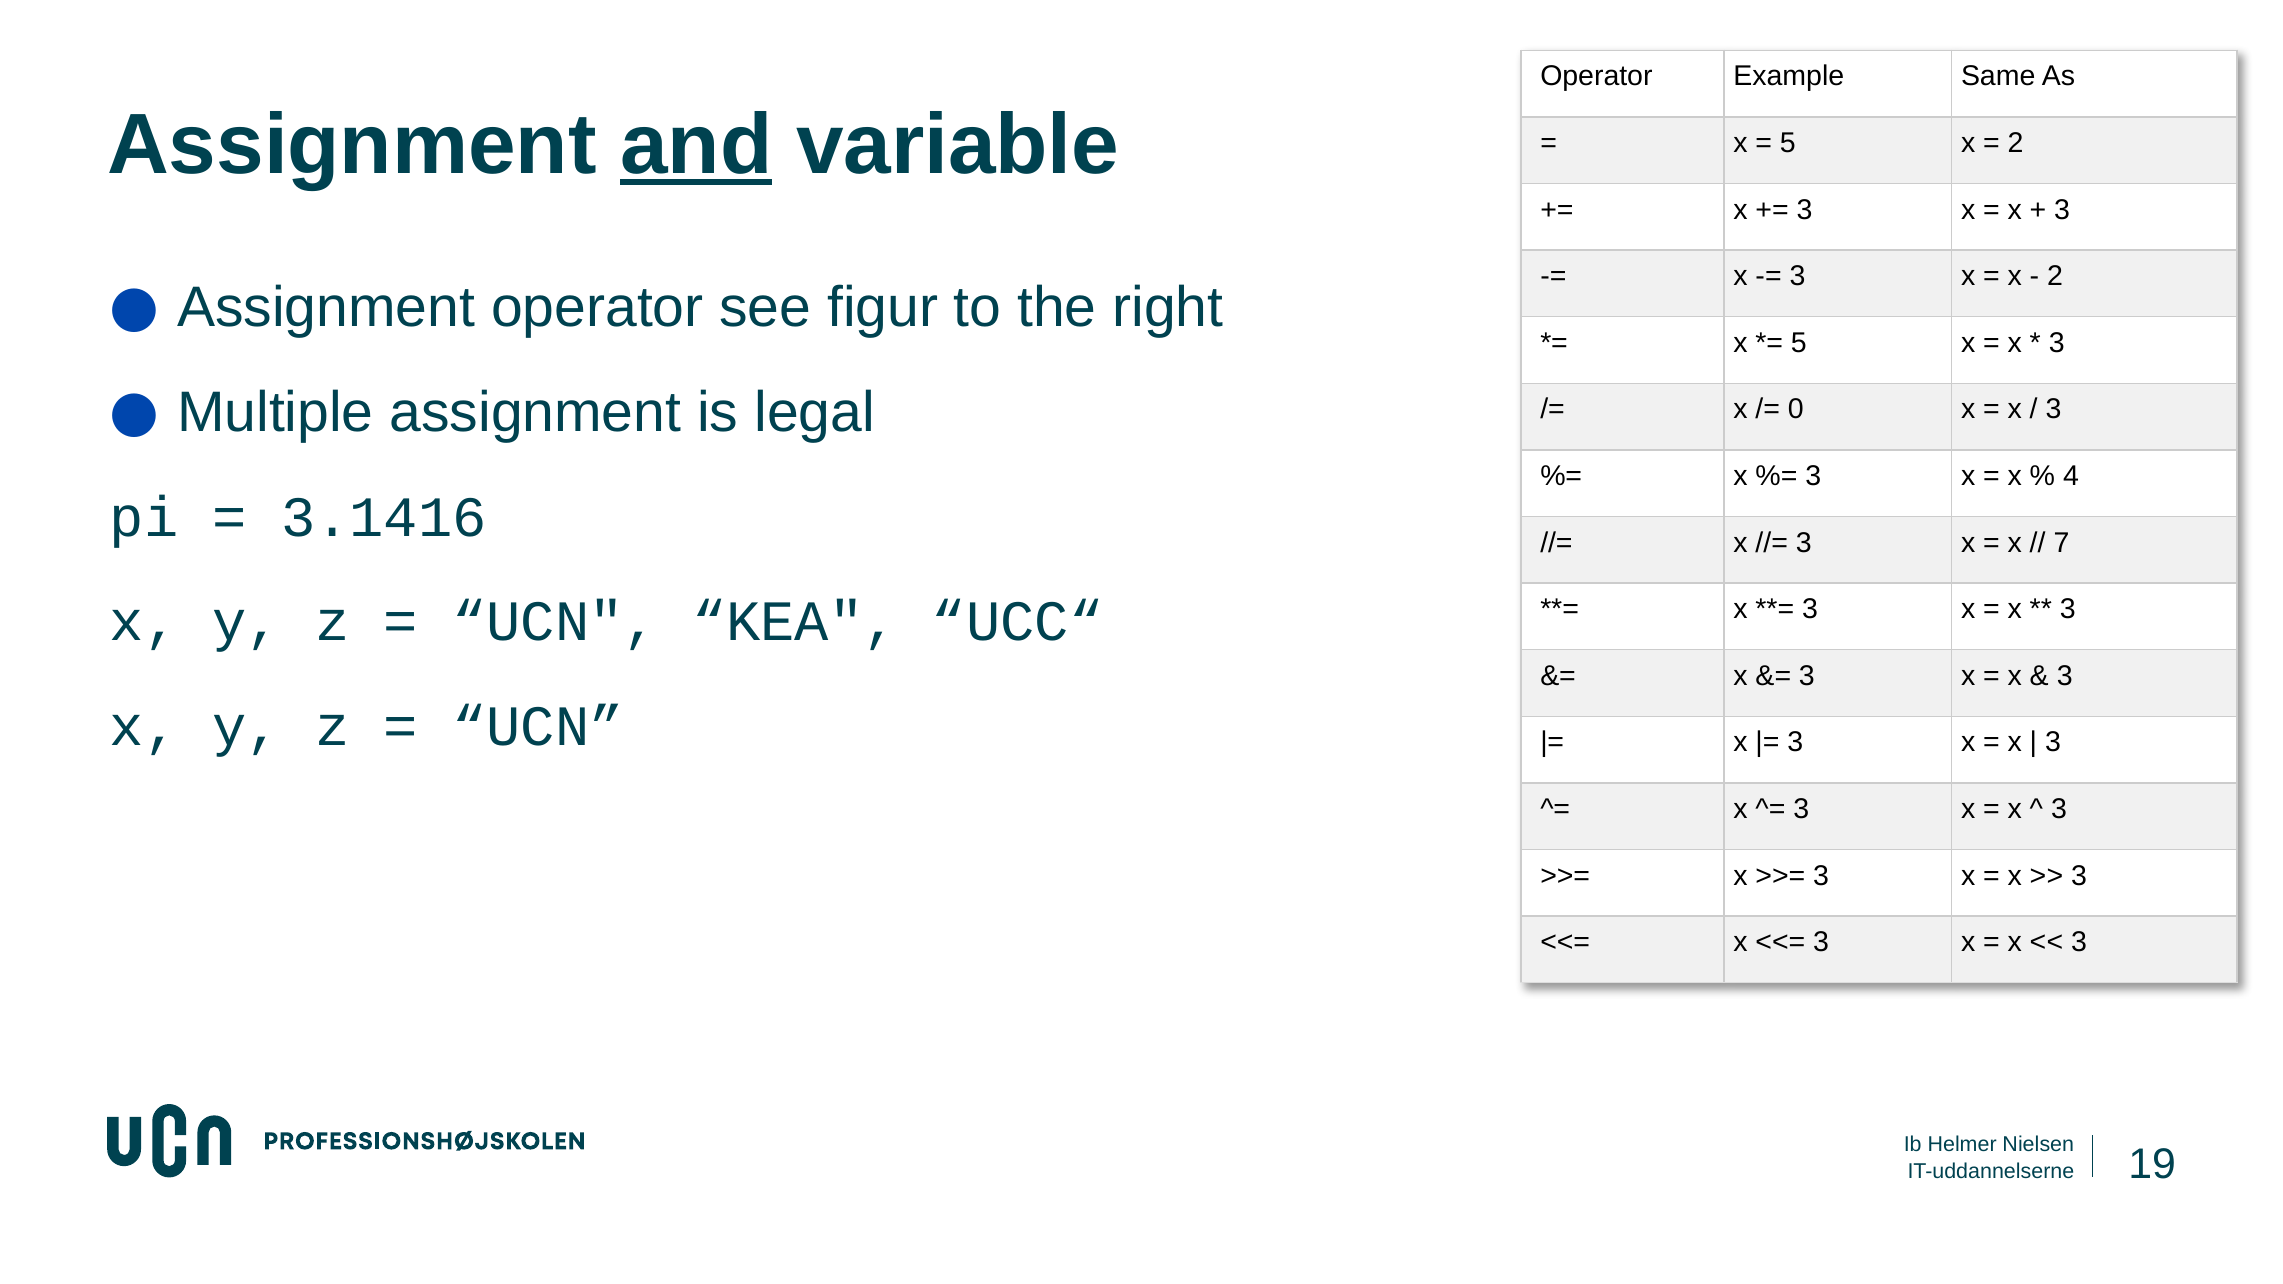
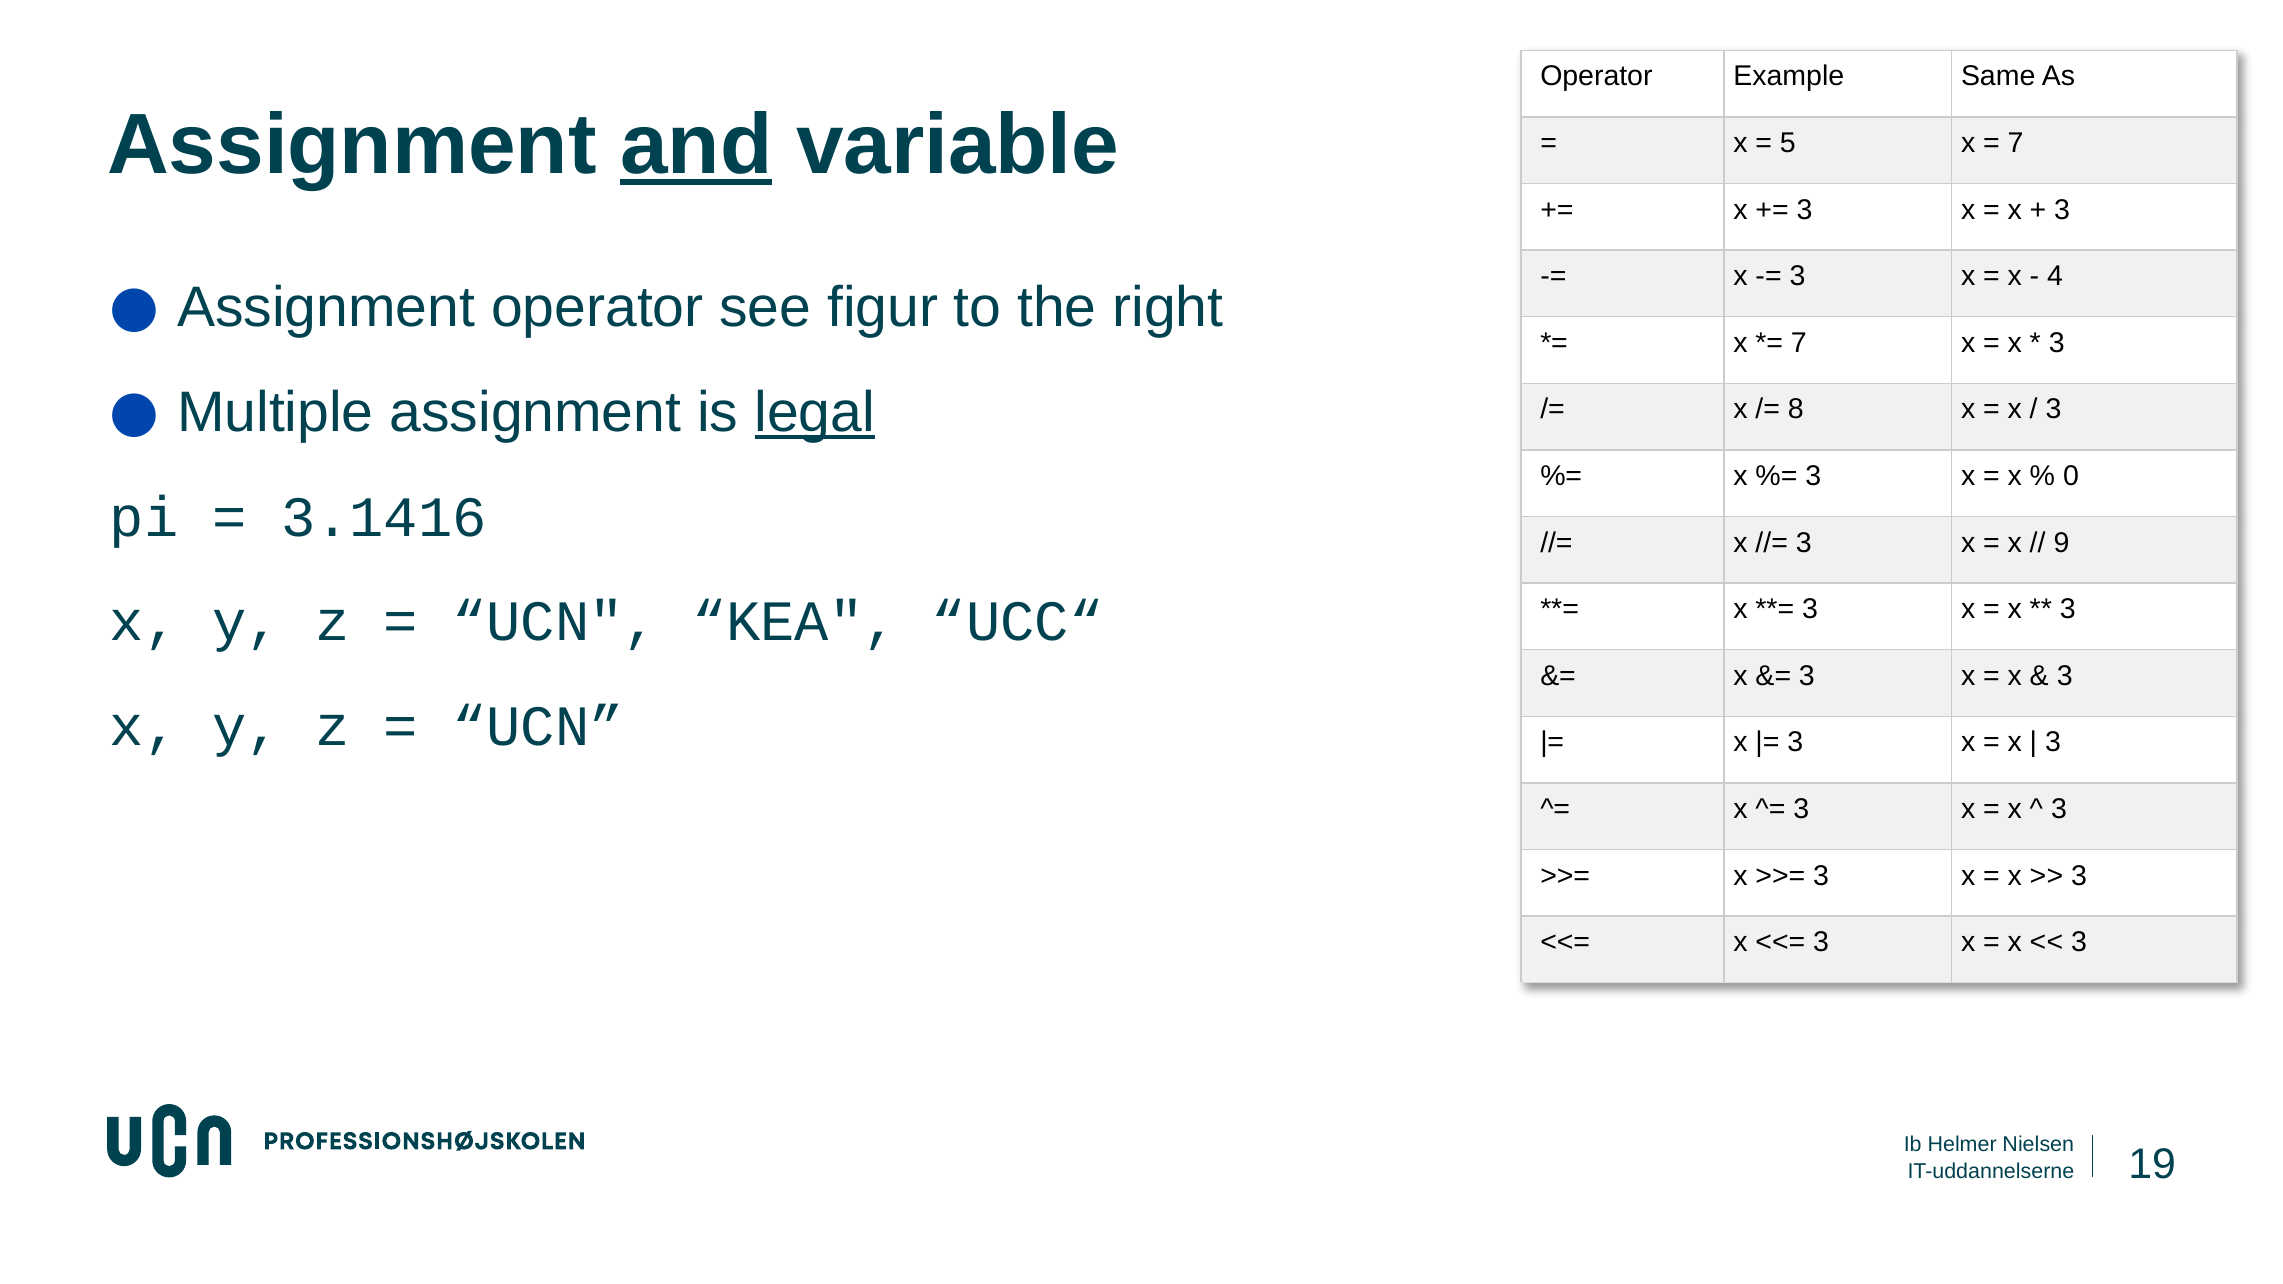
2: 2 -> 7 (2015, 143)
2: 2 -> 4 (2055, 276)
5: 5 -> 7 (1799, 343)
legal underline: none -> present (815, 412)
0: 0 -> 8 (1796, 410)
4: 4 -> 0 (2071, 476)
7: 7 -> 9 (2062, 543)
